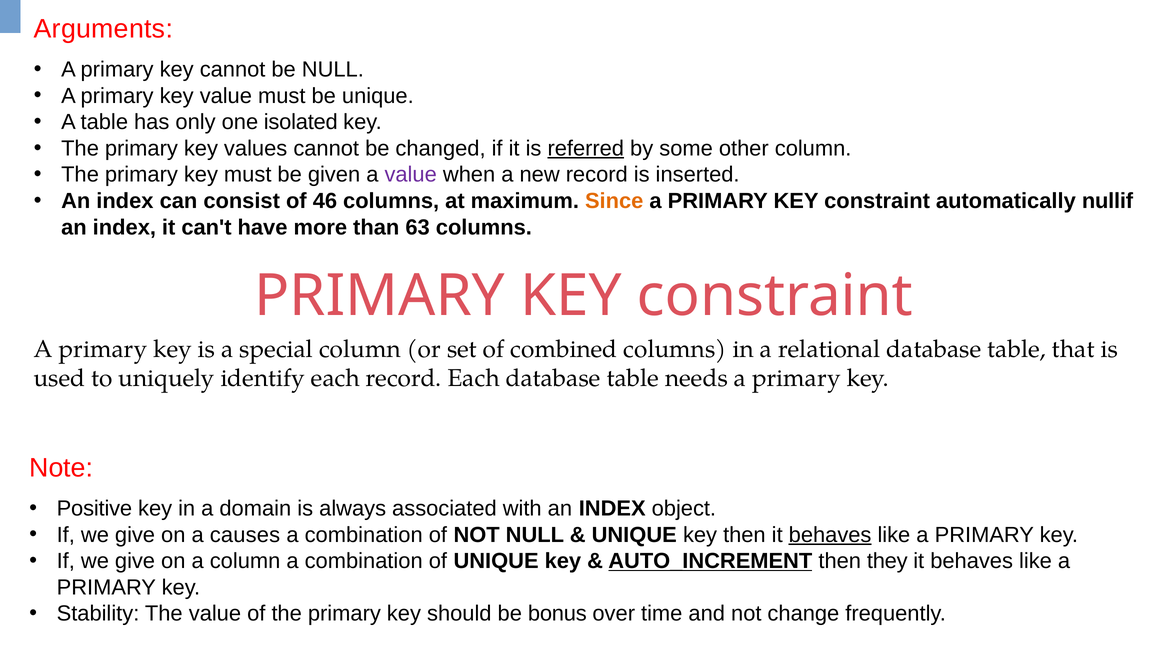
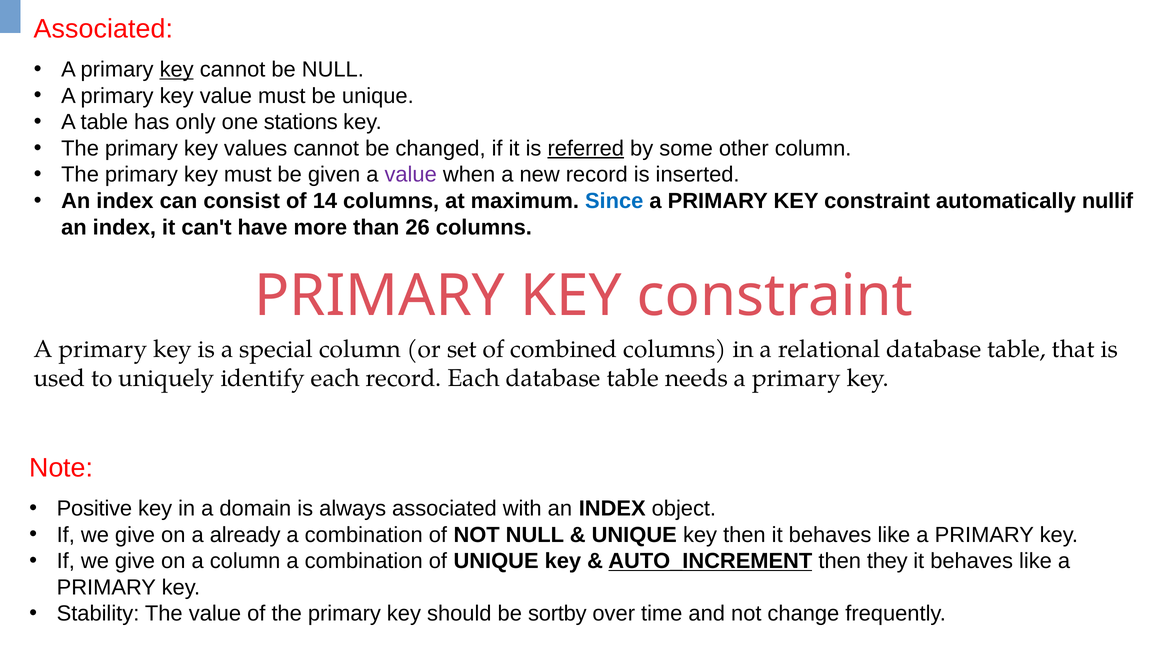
Arguments: Arguments -> Associated (103, 29)
key underline: none -> present (177, 70)
isolated: isolated -> stations (301, 122)
46: 46 -> 14 (325, 201)
Since colour: orange -> blue (614, 201)
63: 63 -> 26 (418, 227)
causes: causes -> already (245, 535)
behaves underline: present -> none (830, 535)
bonus: bonus -> sortby (557, 614)
